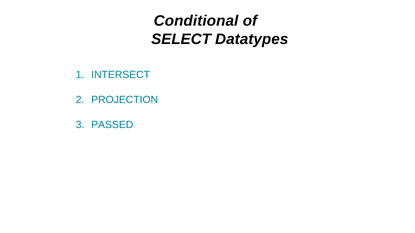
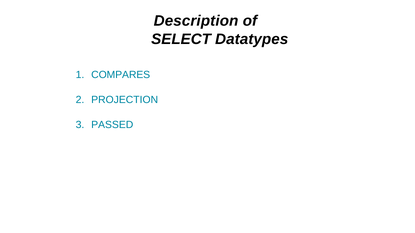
Conditional: Conditional -> Description (196, 21)
INTERSECT: INTERSECT -> COMPARES (121, 75)
